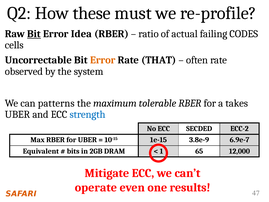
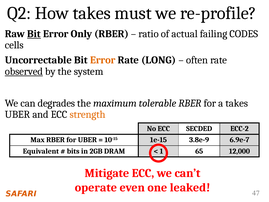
How these: these -> takes (92, 13)
Idea: Idea -> Only (81, 34)
THAT: THAT -> LONG (159, 60)
observed underline: none -> present (24, 71)
patterns: patterns -> degrades (56, 103)
strength colour: blue -> orange (88, 114)
results: results -> leaked (190, 187)
